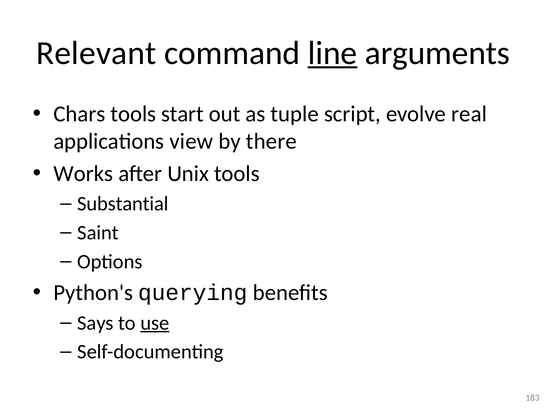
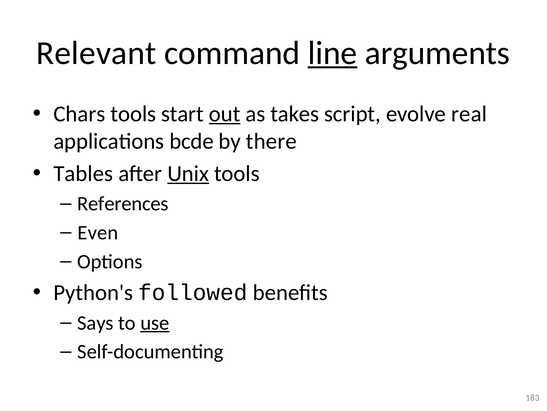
out underline: none -> present (225, 114)
tuple: tuple -> takes (295, 114)
view: view -> bcde (192, 141)
Works: Works -> Tables (83, 173)
Unix underline: none -> present (188, 173)
Substantial: Substantial -> References (123, 203)
Saint: Saint -> Even (98, 232)
querying: querying -> followed (193, 292)
